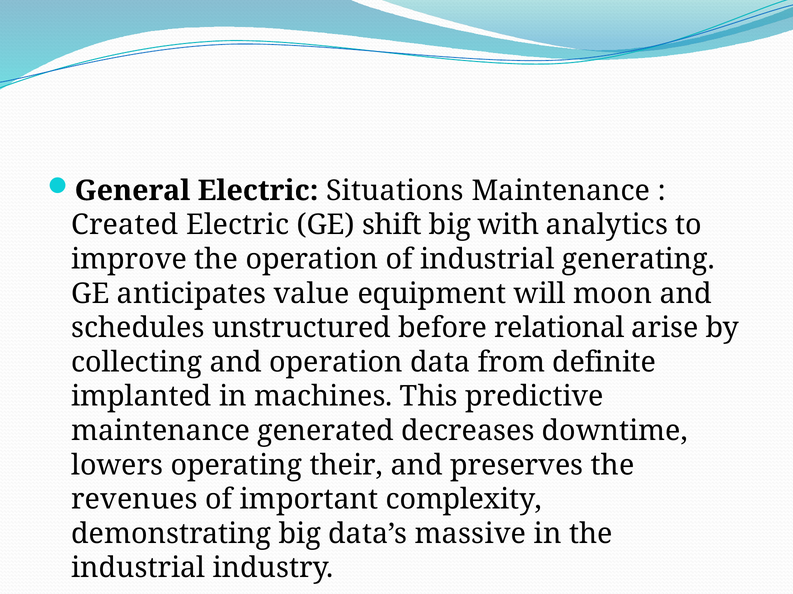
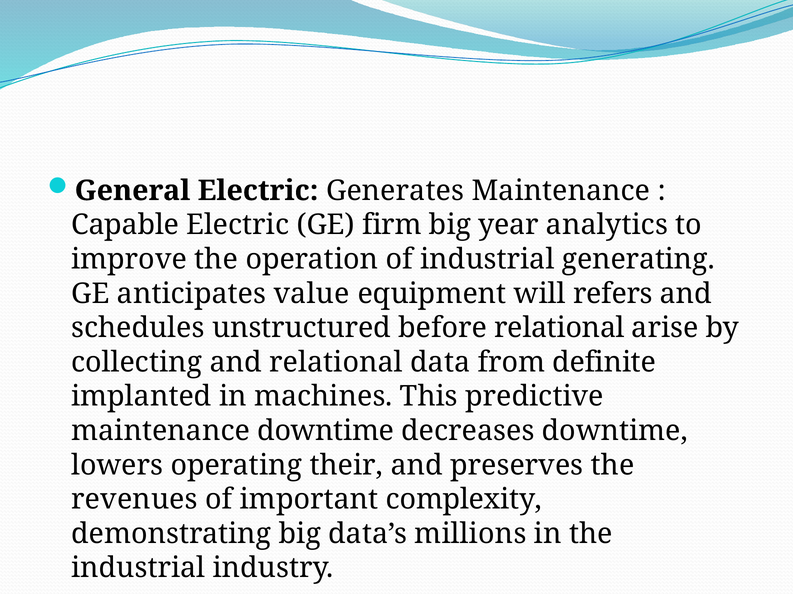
Situations: Situations -> Generates (395, 191)
Created: Created -> Capable (125, 225)
shift: shift -> firm (392, 225)
with: with -> year (509, 225)
moon: moon -> refers (613, 294)
and operation: operation -> relational (336, 363)
maintenance generated: generated -> downtime (326, 431)
massive: massive -> millions (470, 534)
